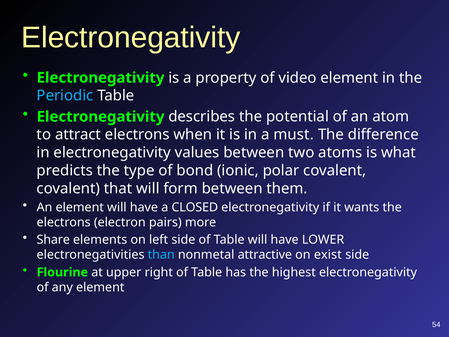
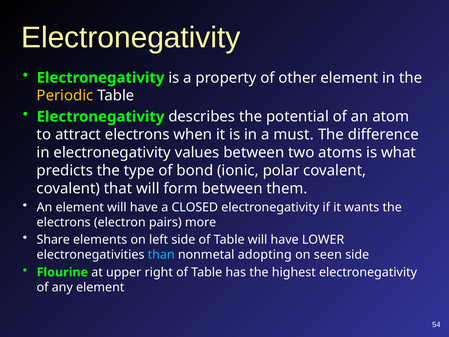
video: video -> other (298, 78)
Periodic colour: light blue -> yellow (65, 96)
attractive: attractive -> adopting (265, 255)
exist: exist -> seen (328, 255)
